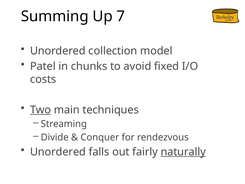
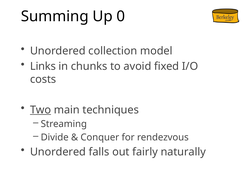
7: 7 -> 0 (121, 16)
Patel: Patel -> Links (43, 66)
naturally underline: present -> none (183, 152)
